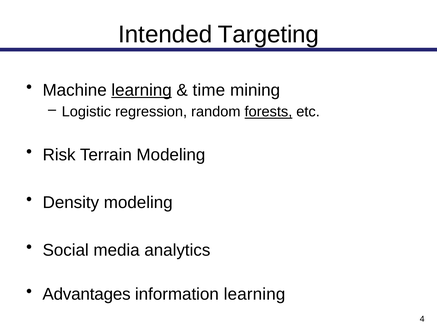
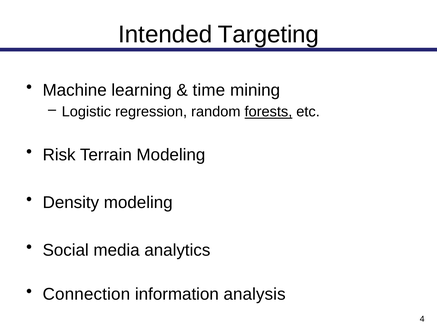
learning underline: present -> none (142, 90)
Advantages: Advantages -> Connection (86, 294)
information learning: learning -> analysis (255, 294)
